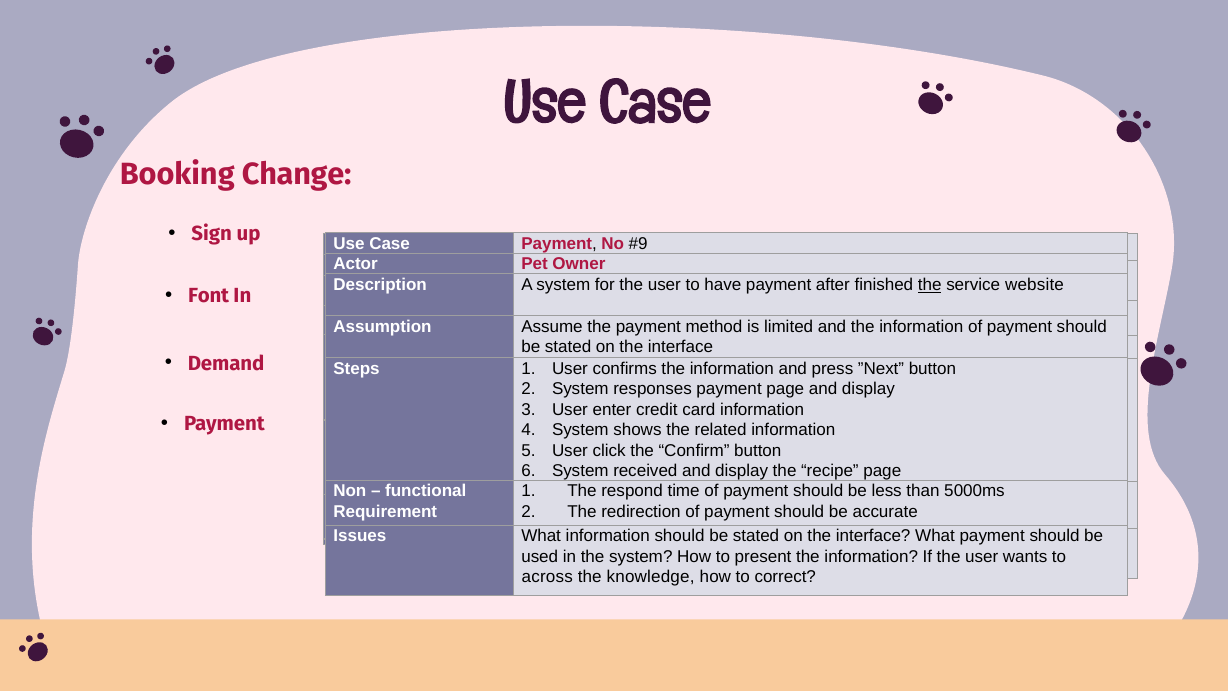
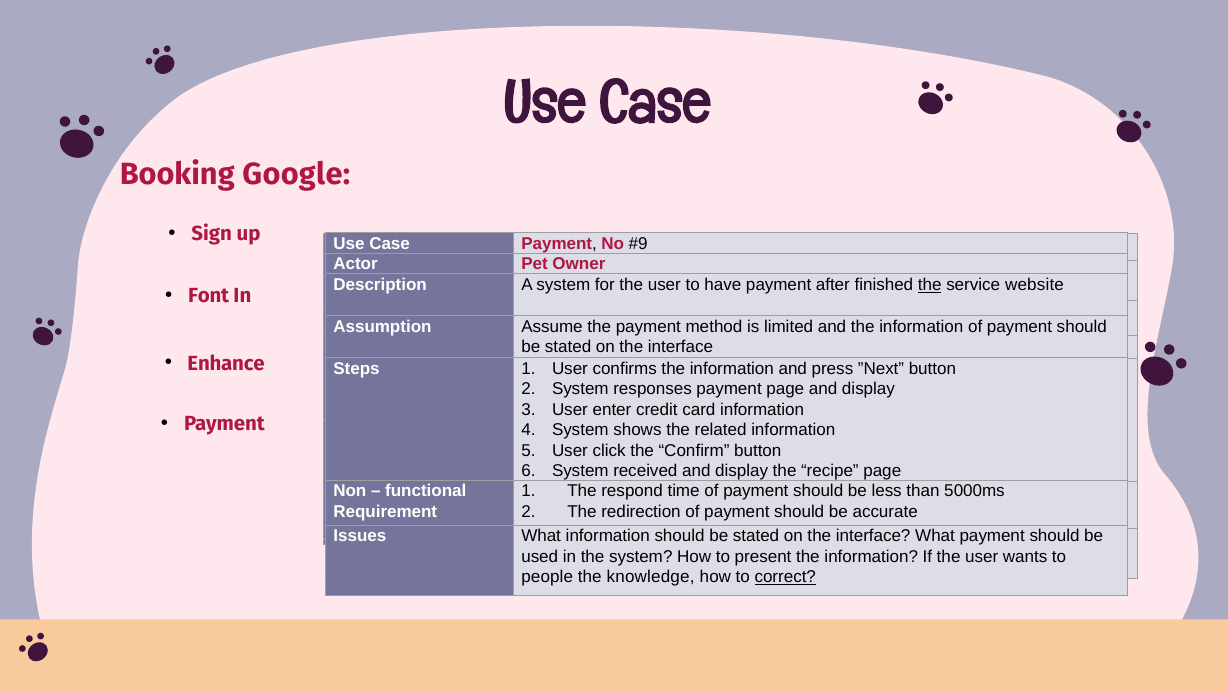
Change: Change -> Google (296, 174)
Demand: Demand -> Enhance (226, 363)
across: across -> people (547, 577)
correct underline: none -> present (785, 577)
